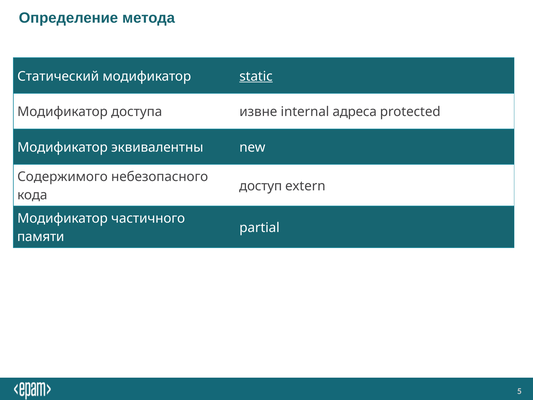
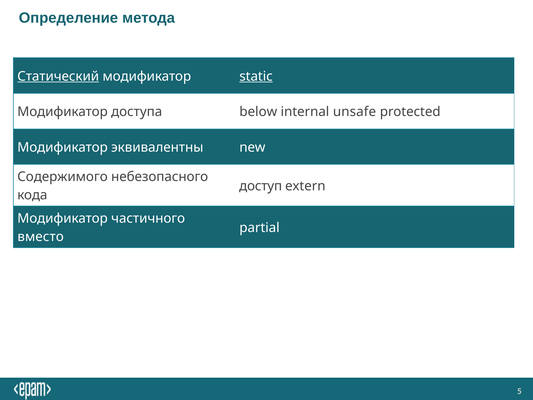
Статический underline: none -> present (58, 76)
извне: извне -> below (258, 112)
адреса: адреса -> unsafe (355, 112)
памяти: памяти -> вместо (41, 237)
